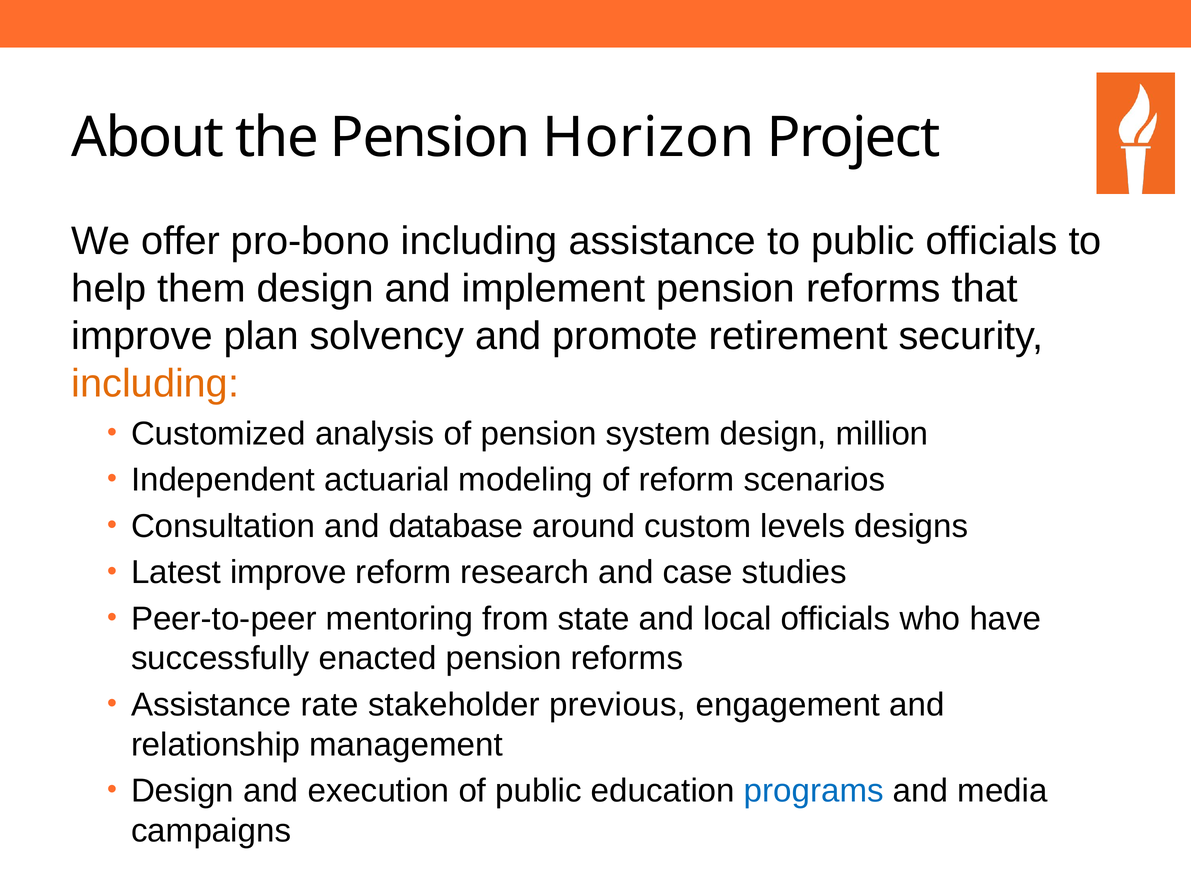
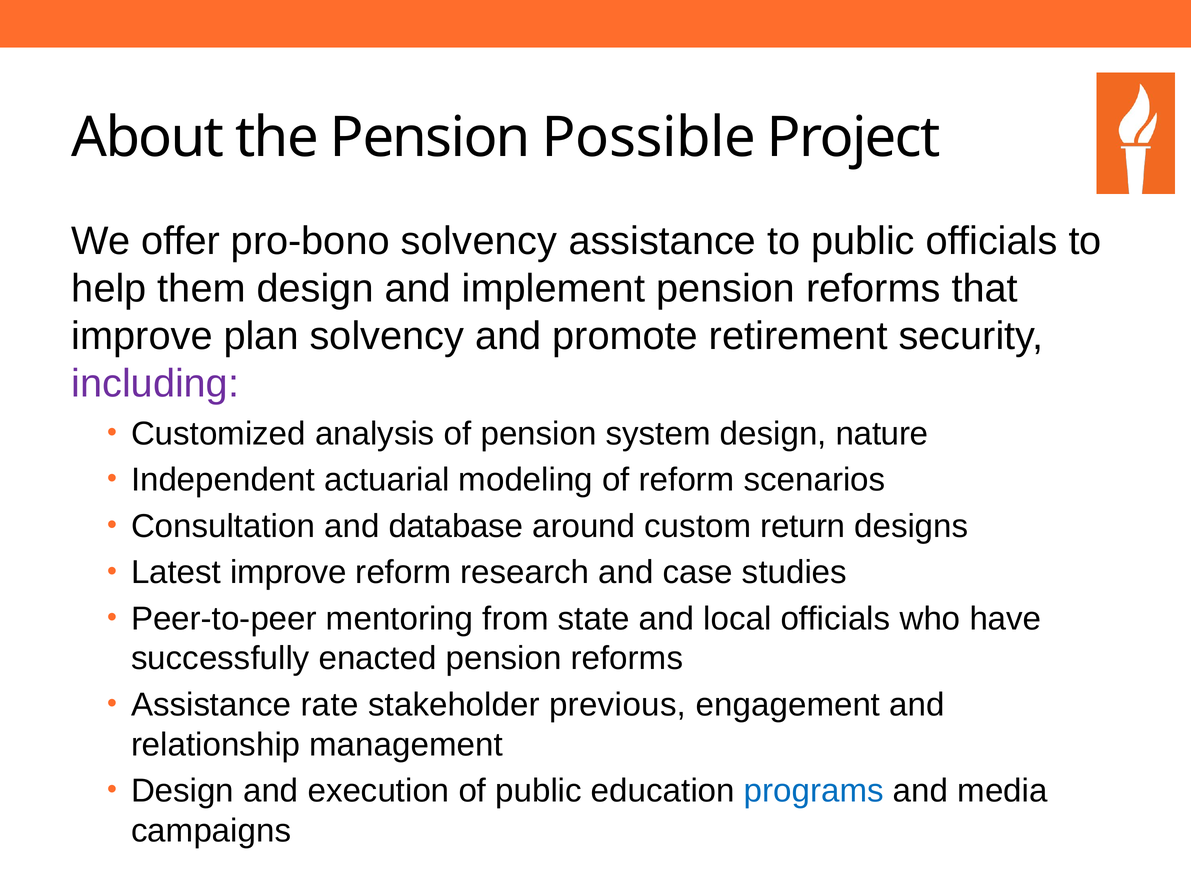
Horizon: Horizon -> Possible (649, 138)
pro-bono including: including -> solvency (479, 241)
including colour: orange -> purple (155, 384)
million: million -> nature (882, 434)
levels: levels -> return (803, 526)
